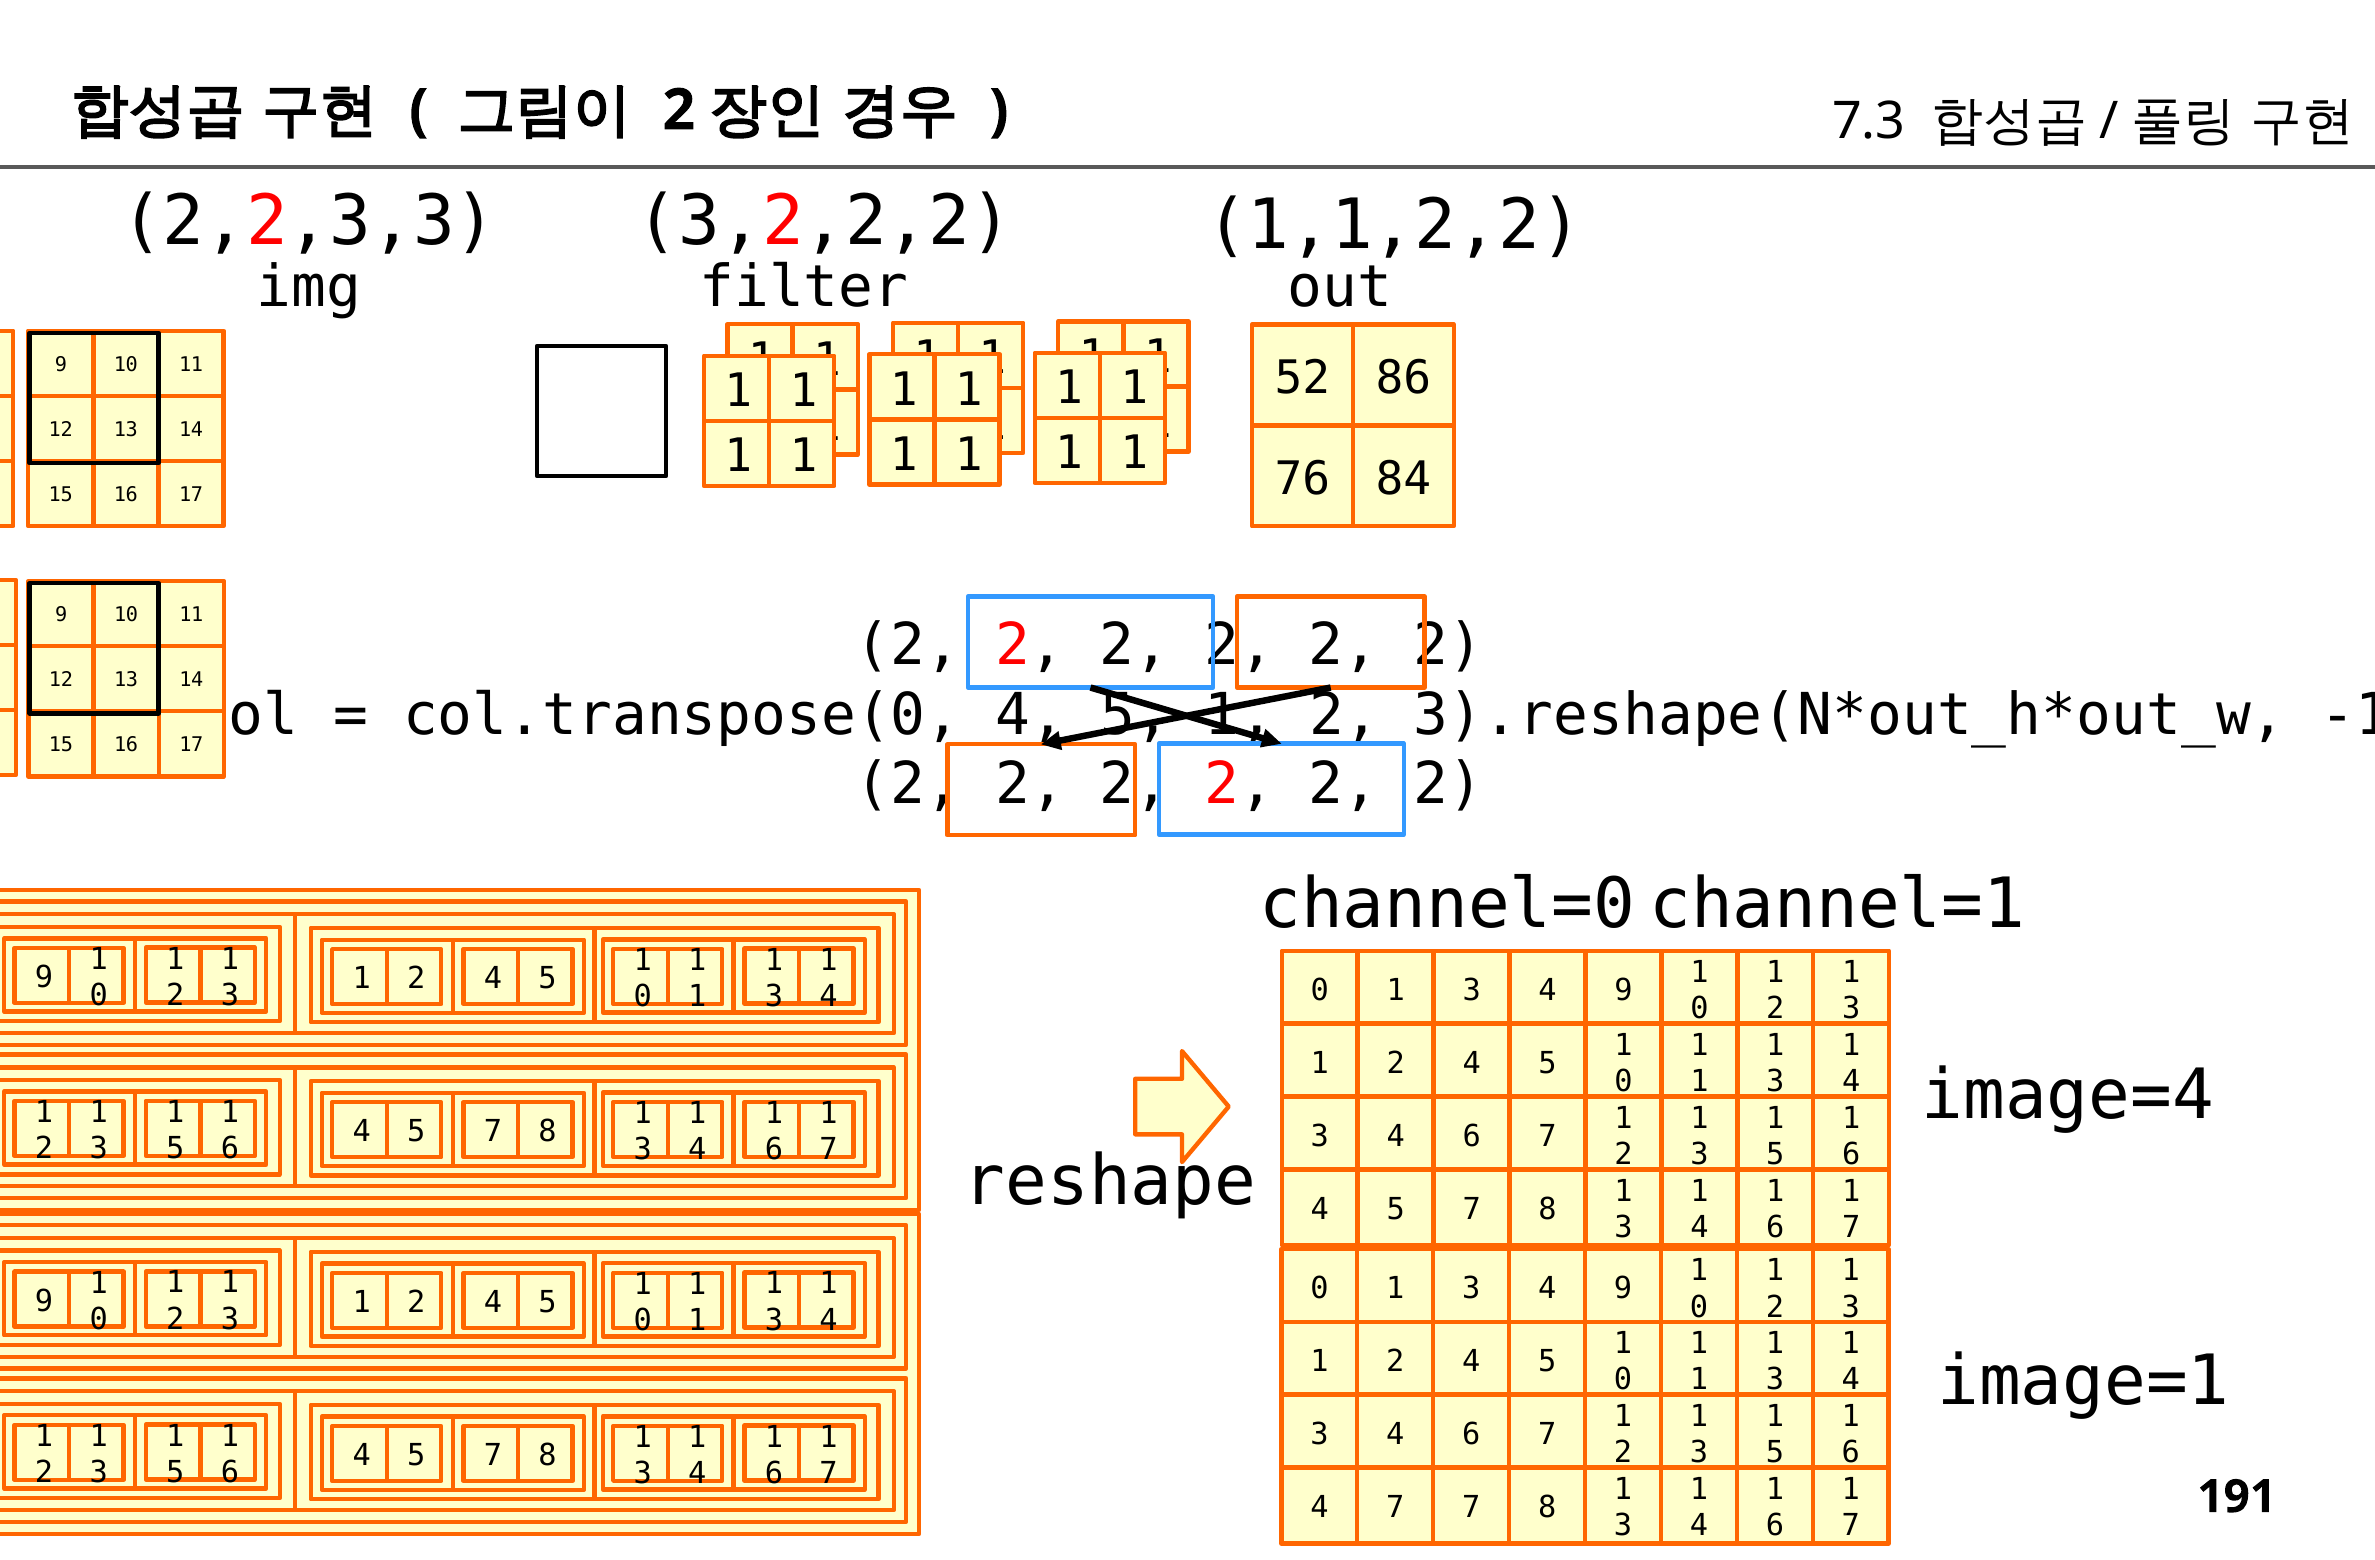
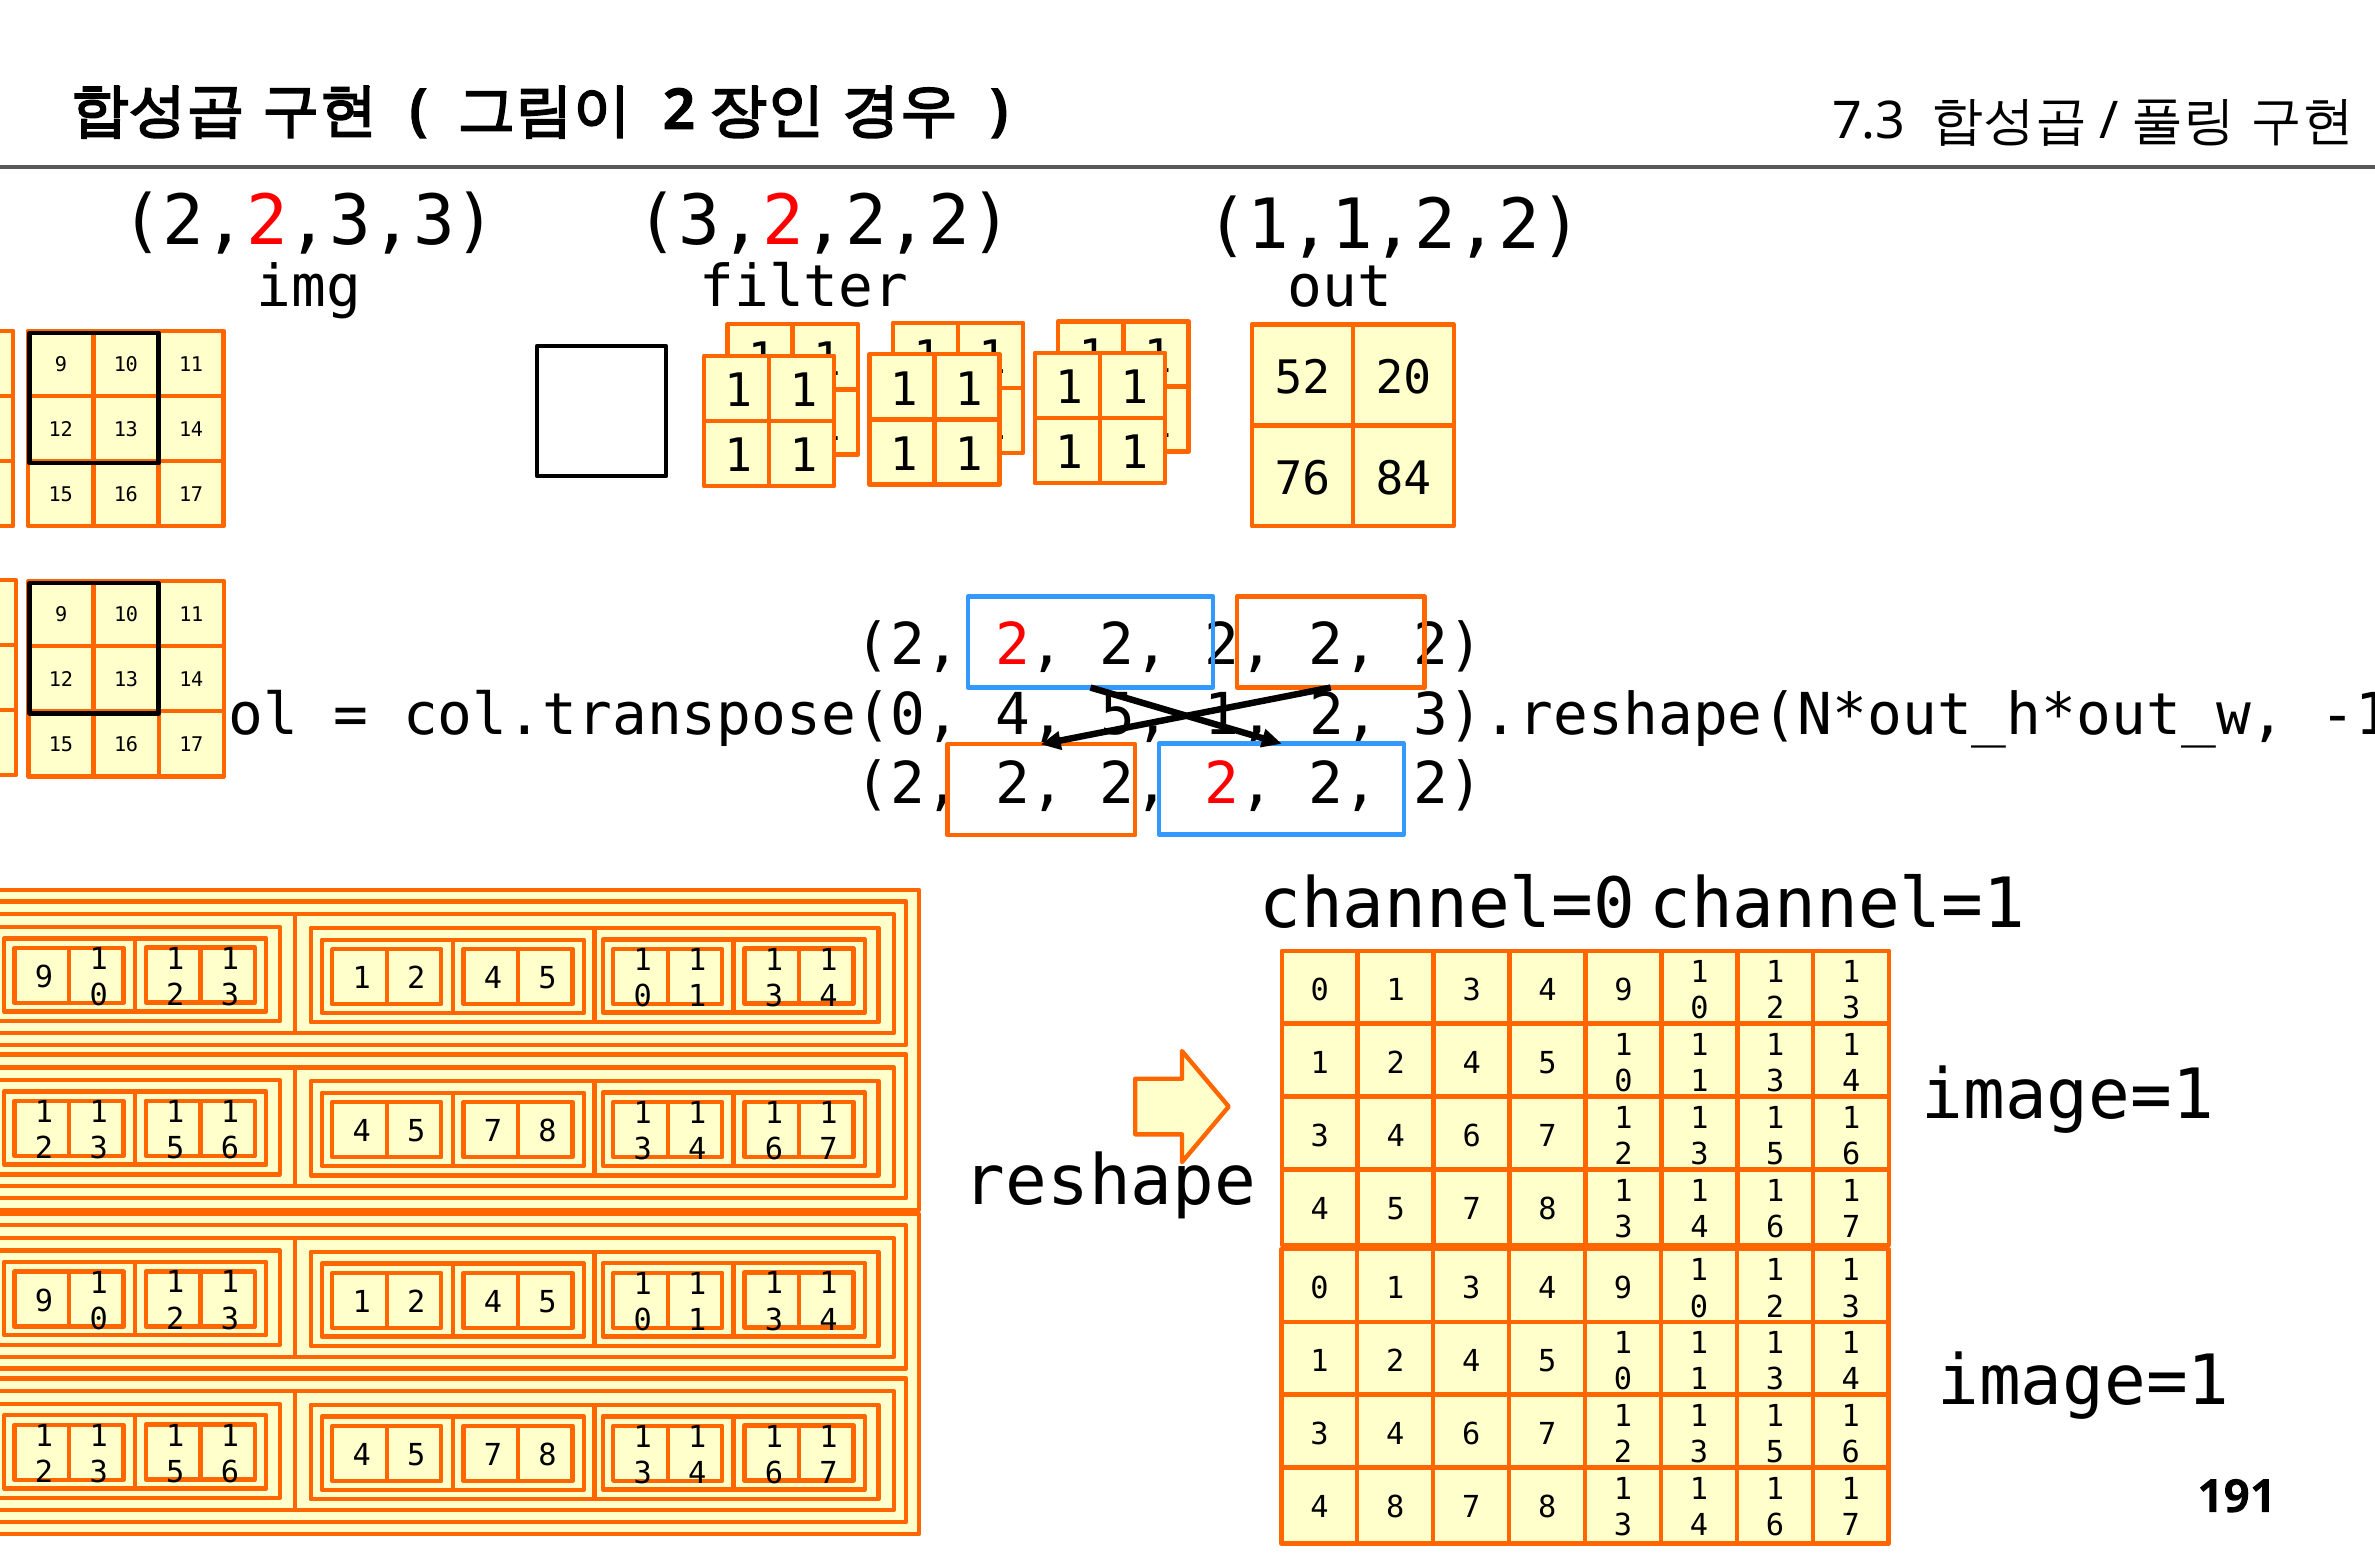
86: 86 -> 20 (1403, 378)
image=4: image=4 -> image=1 (2068, 1096)
4 7: 7 -> 8 (1395, 1508)
